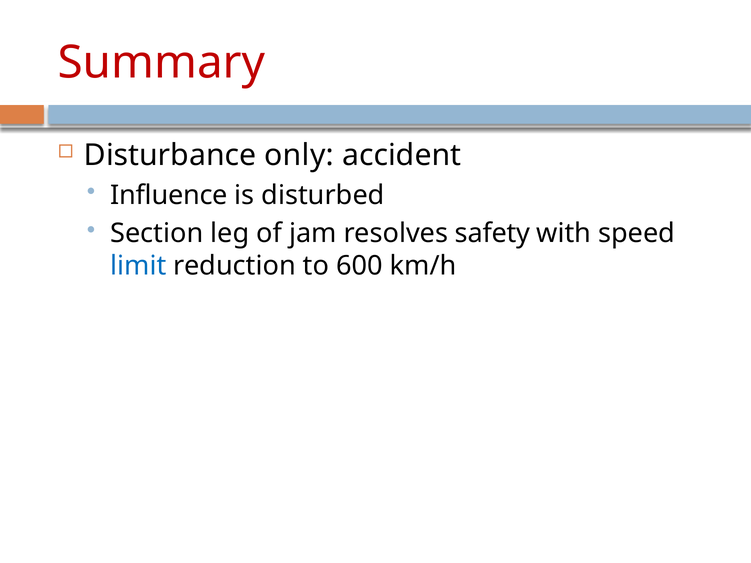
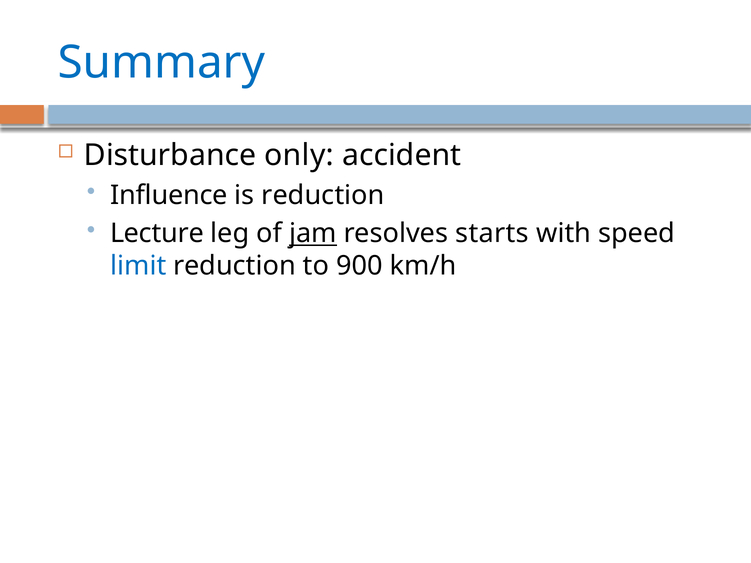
Summary colour: red -> blue (161, 63)
is disturbed: disturbed -> reduction (323, 195)
Section: Section -> Lecture (157, 234)
jam underline: none -> present (313, 234)
safety: safety -> starts (492, 234)
600: 600 -> 900 (359, 266)
